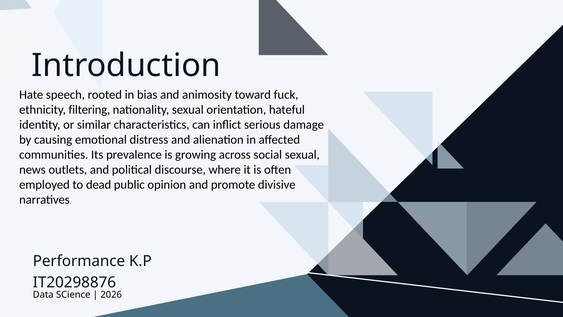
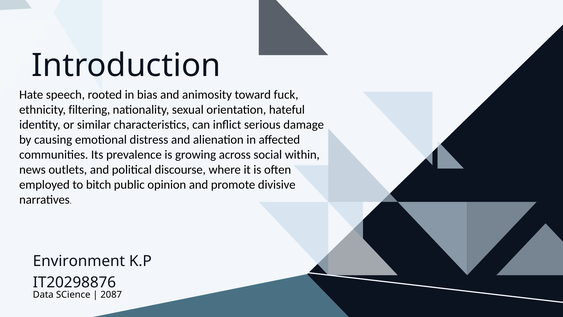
social sexual: sexual -> within (302, 155)
dead: dead -> bitch (99, 185)
Performance: Performance -> Environment (79, 261)
2026: 2026 -> 2087 (111, 295)
